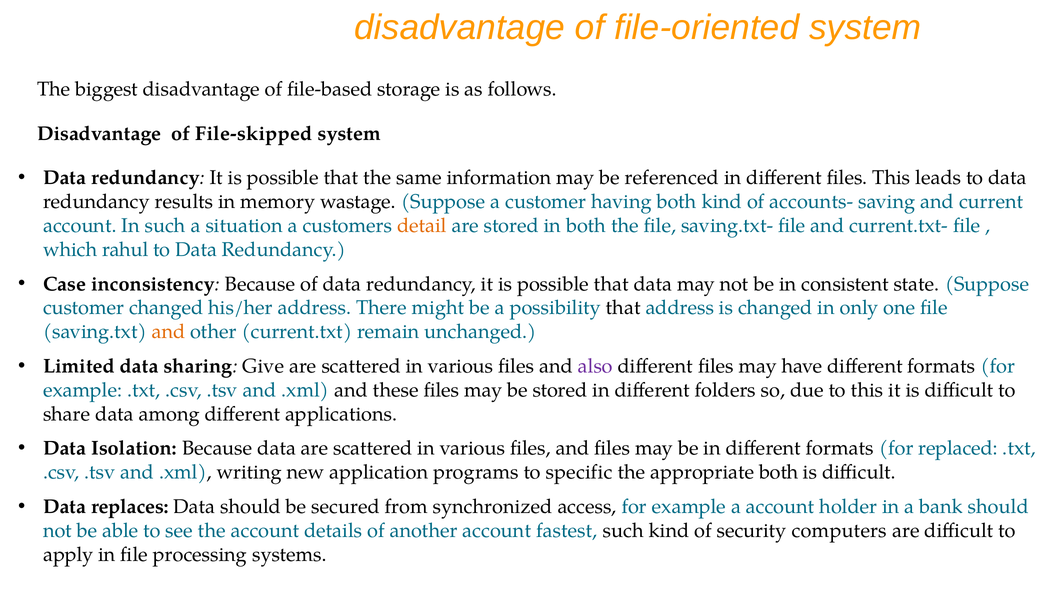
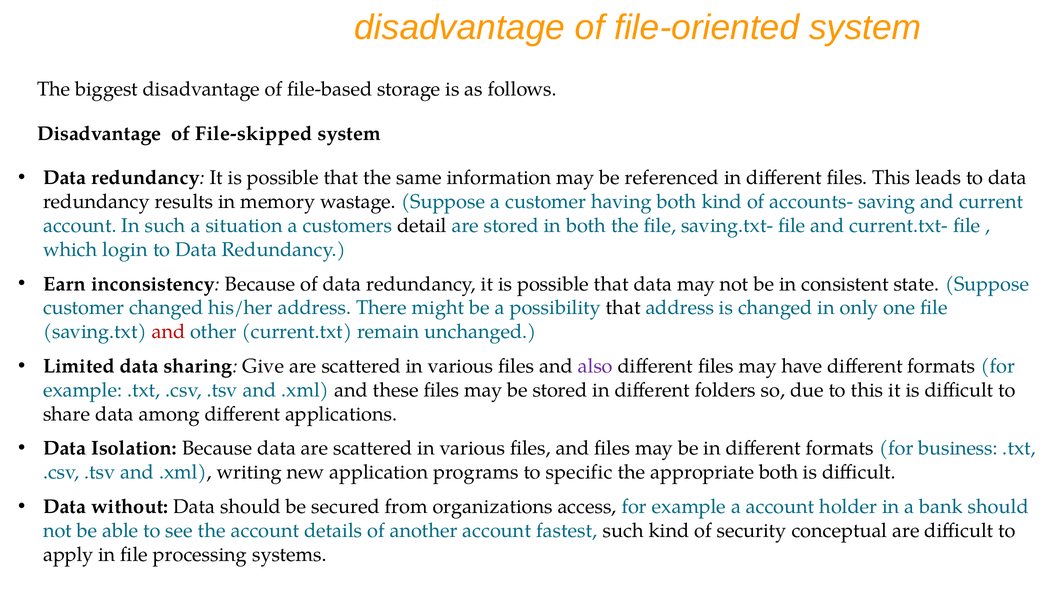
detail colour: orange -> black (422, 226)
rahul: rahul -> login (125, 250)
Case: Case -> Earn (65, 284)
and colour: orange -> red (169, 332)
replaced: replaced -> business (958, 449)
replaces: replaces -> without (130, 507)
synchronized: synchronized -> organizations (493, 507)
computers: computers -> conceptual (839, 531)
